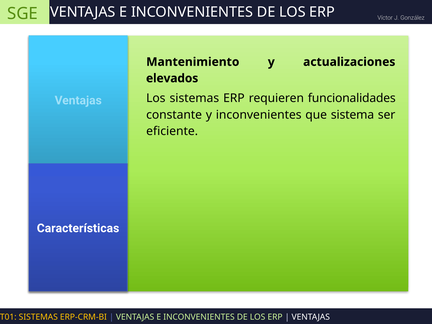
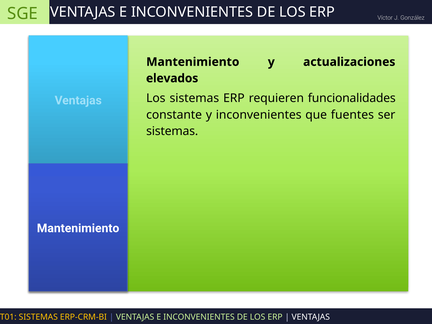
sistema: sistema -> fuentes (352, 115)
eficiente: eficiente -> sistemas (172, 131)
Características: Características -> Mantenimiento (78, 228)
